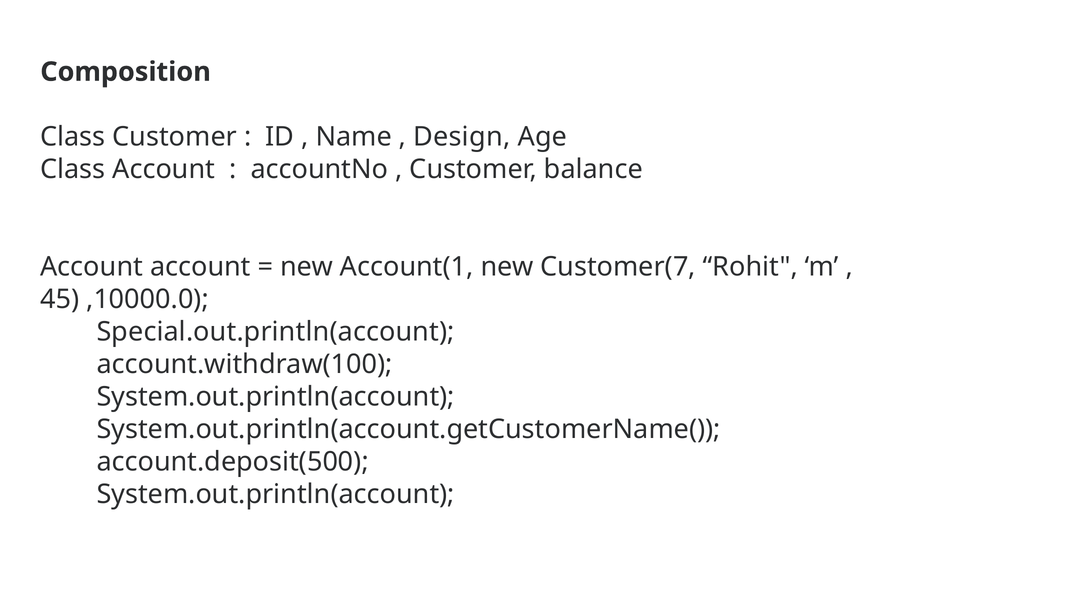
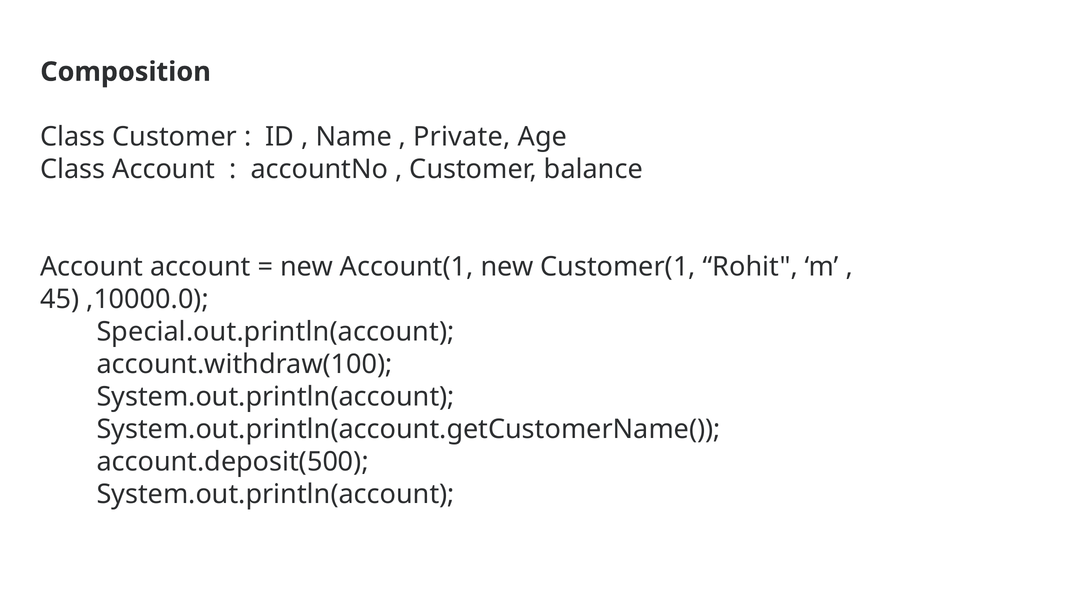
Design: Design -> Private (462, 137)
Customer(7: Customer(7 -> Customer(1 (618, 267)
